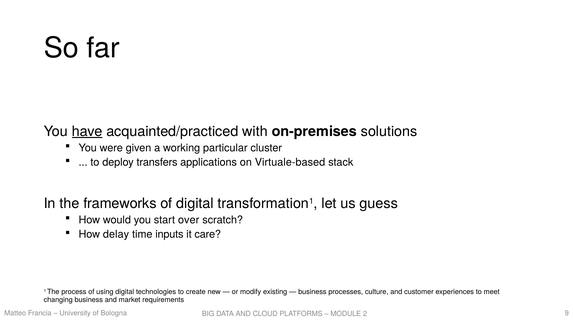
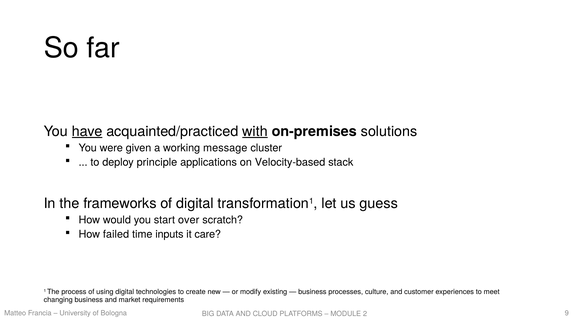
with underline: none -> present (255, 131)
particular: particular -> message (225, 148)
transfers: transfers -> principle (157, 163)
Virtuale-based: Virtuale-based -> Velocity-based (290, 163)
delay: delay -> failed (116, 235)
